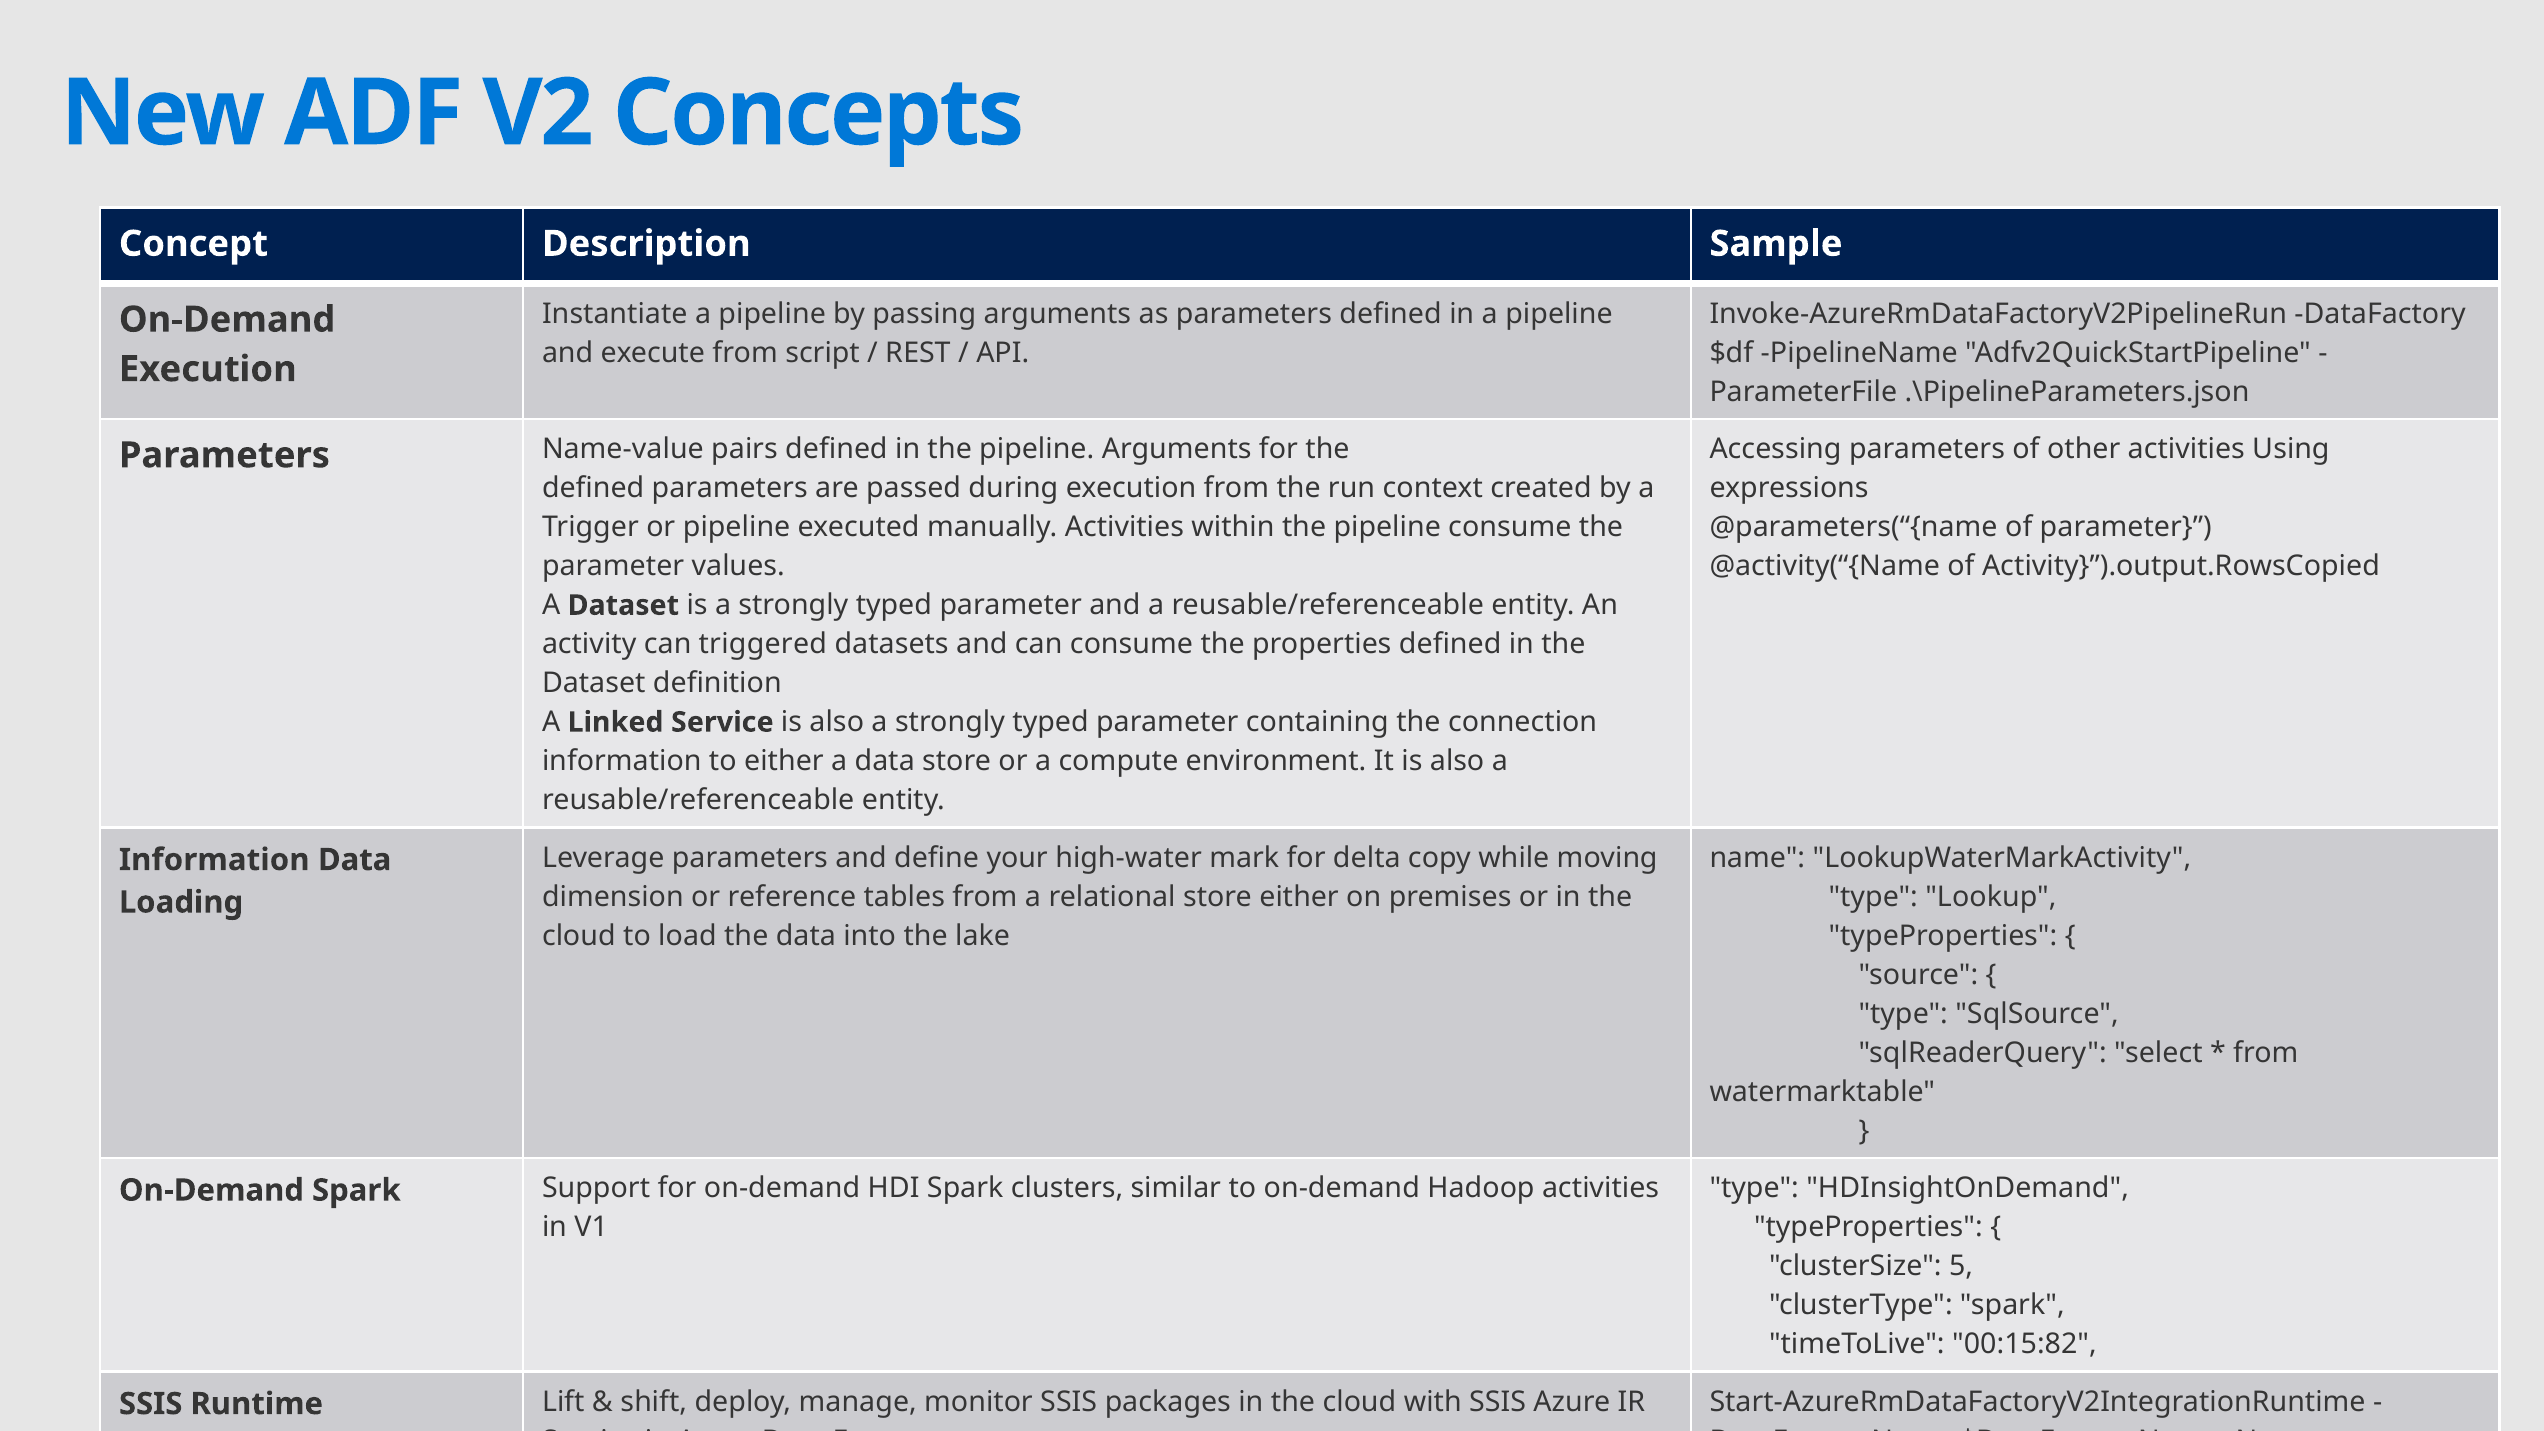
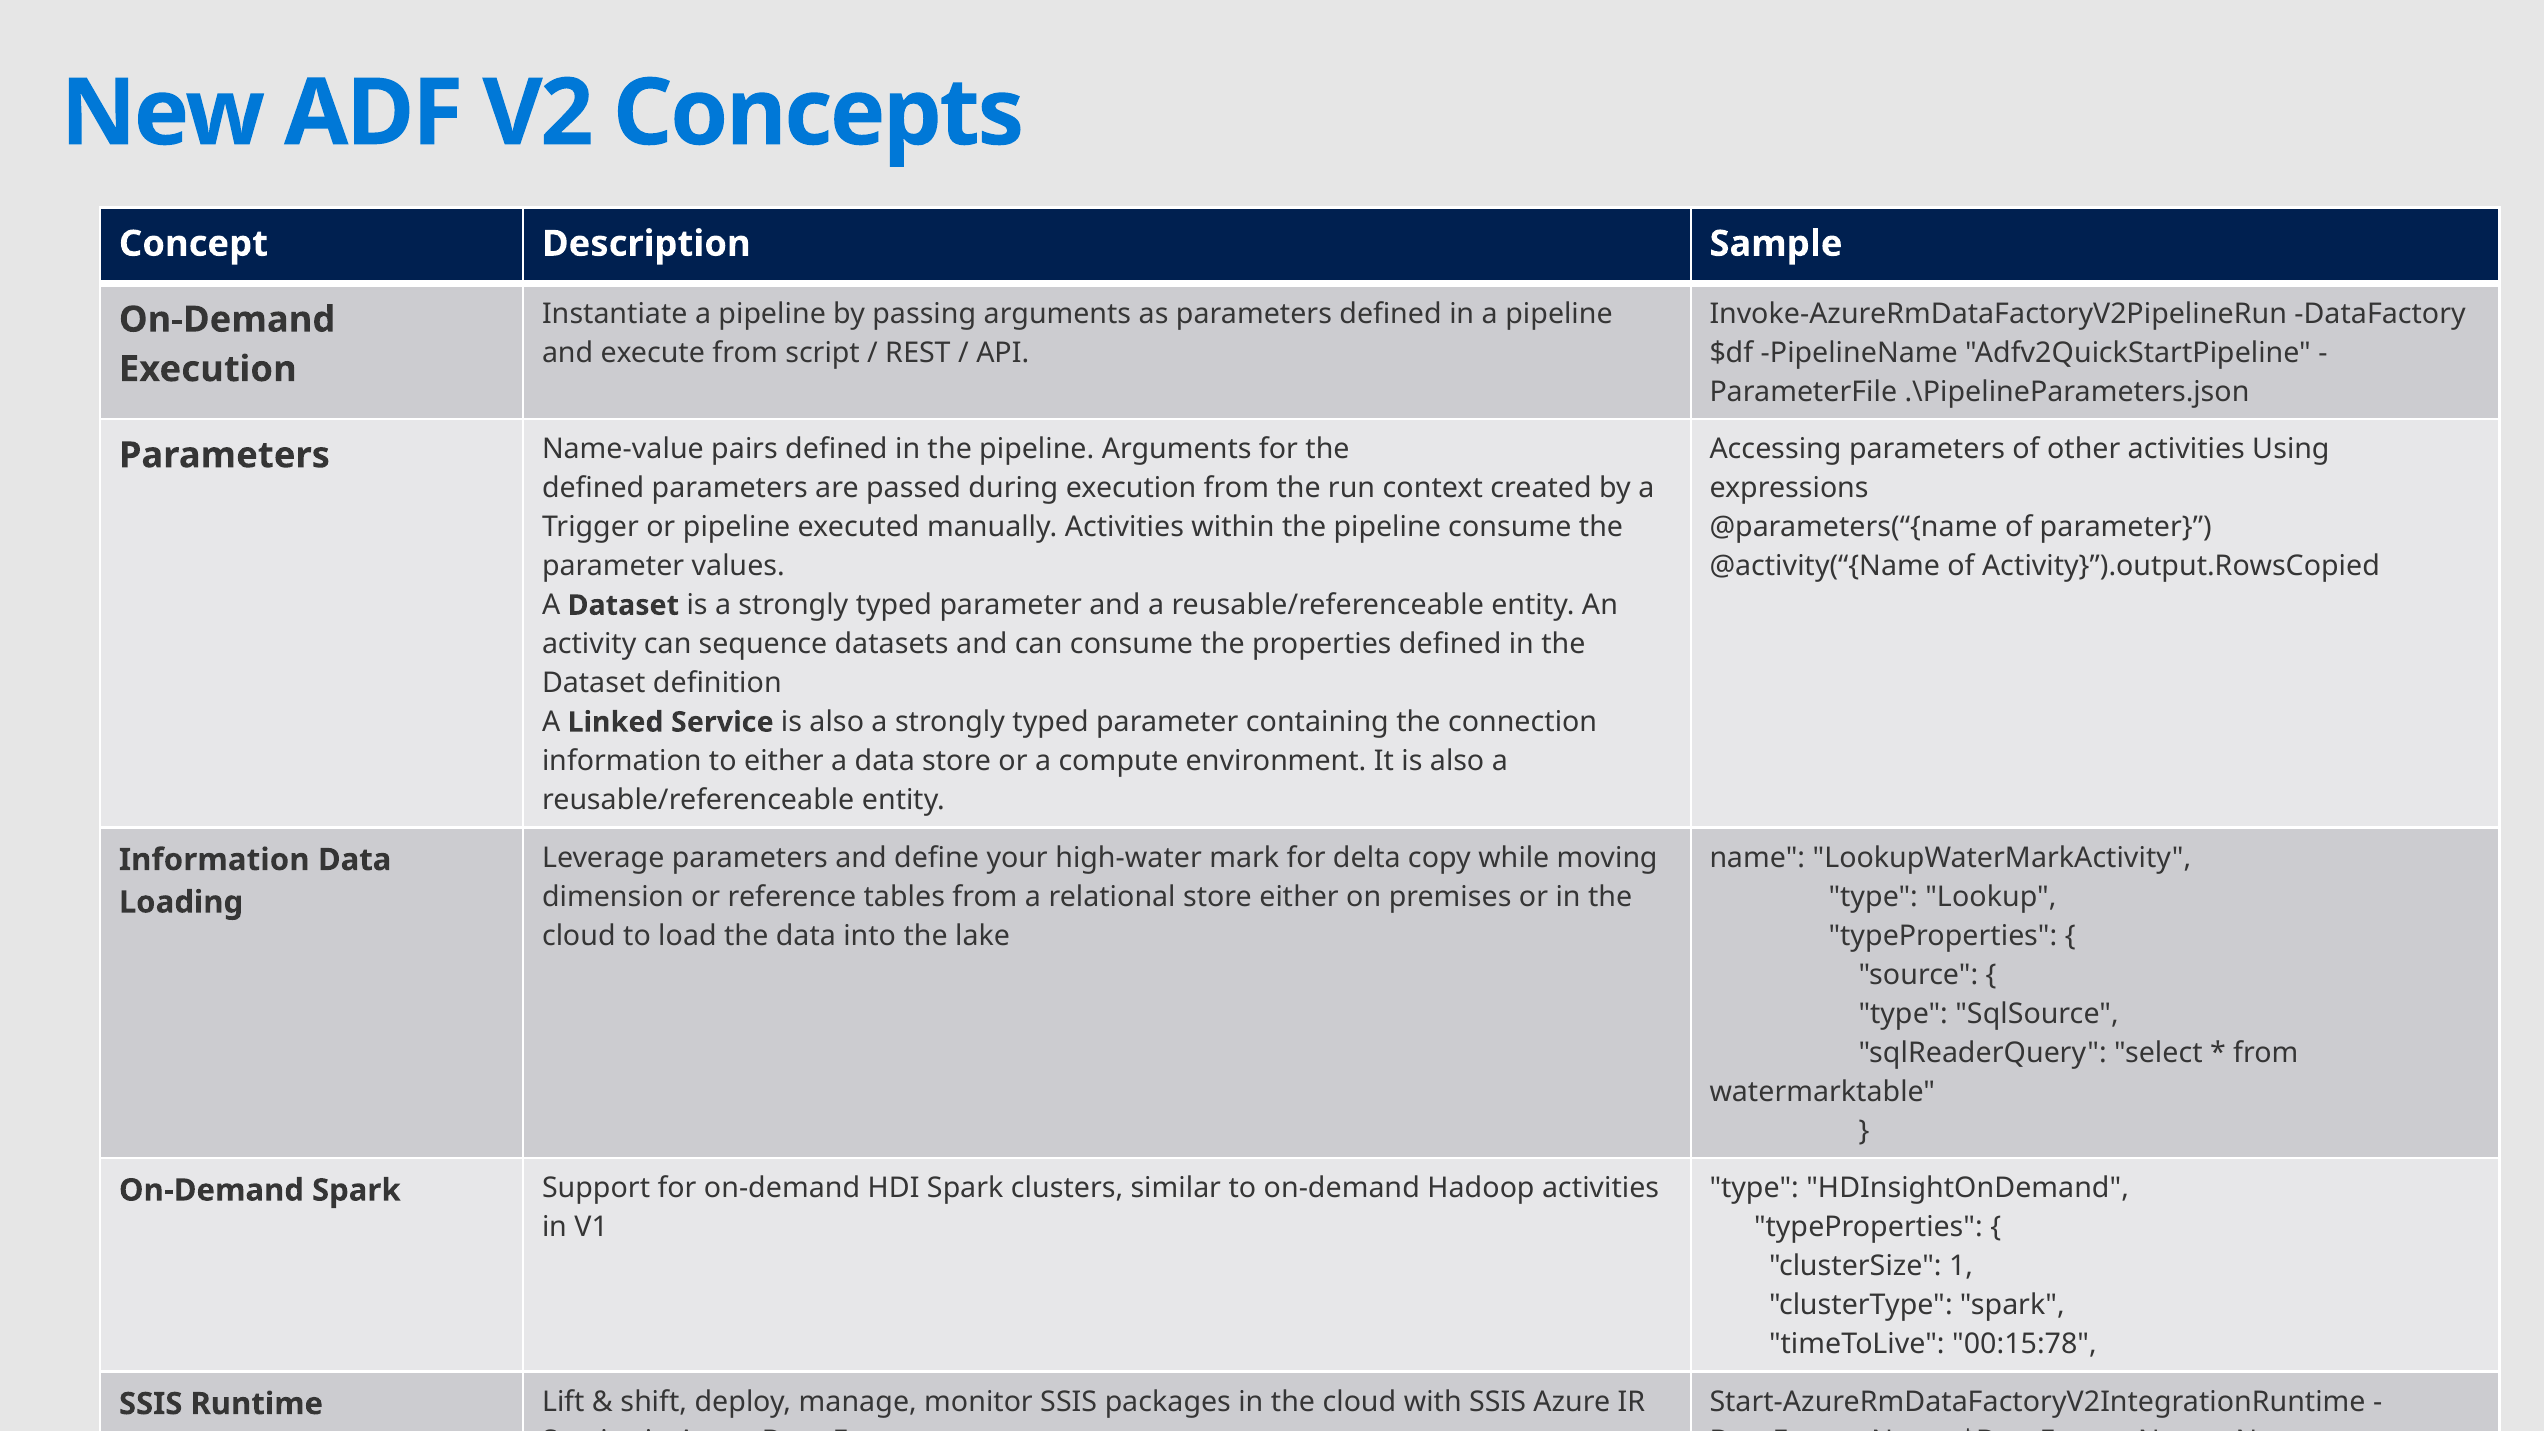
triggered: triggered -> sequence (763, 644)
5: 5 -> 1 (1961, 1266)
00:15:82: 00:15:82 -> 00:15:78 (2024, 1344)
